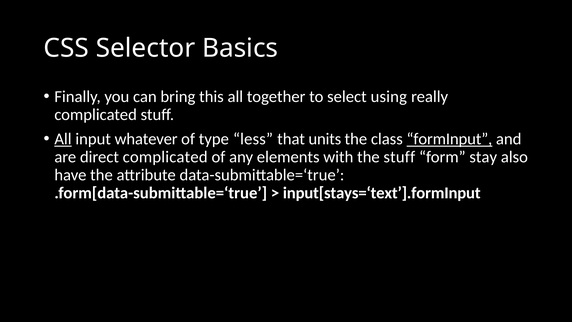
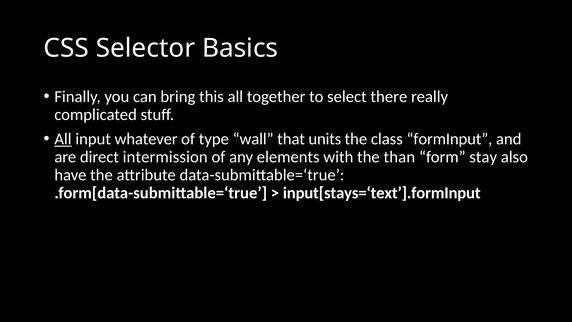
using: using -> there (389, 97)
less: less -> wall (253, 139)
formInput underline: present -> none (449, 139)
direct complicated: complicated -> intermission (165, 157)
the stuff: stuff -> than (399, 157)
